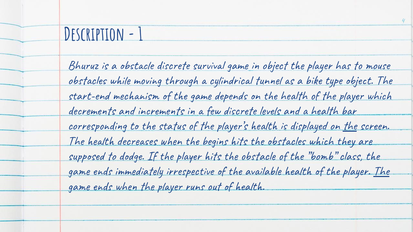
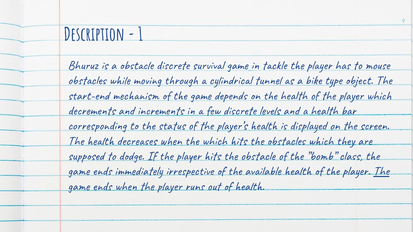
in object: object -> tackle (274, 65)
the underline: present -> none (350, 126)
the begins: begins -> which (214, 141)
